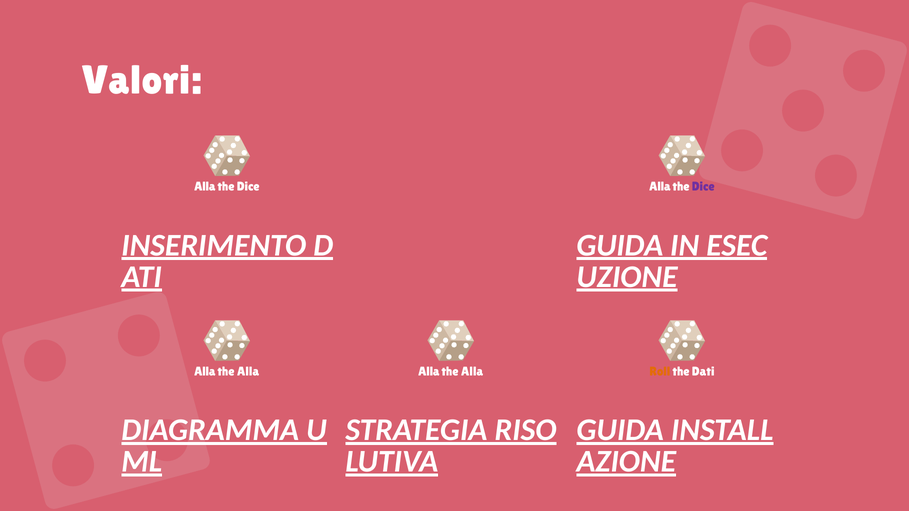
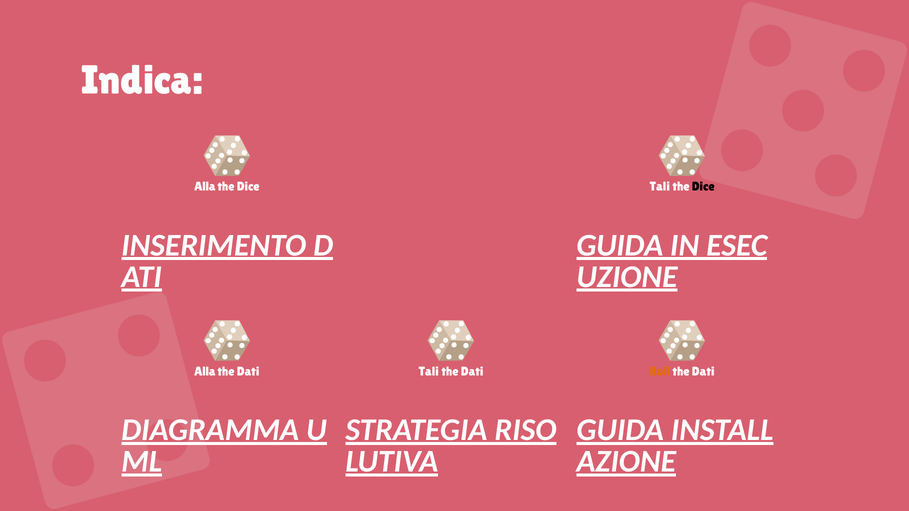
Valori: Valori -> Indica (142, 80)
Alla: Alla -> Tali (660, 187)
Dice colour: purple -> black (703, 187)
Alla: Alla -> Dati (248, 372)
Alla: Alla -> Tali (429, 372)
Alla: Alla -> Dati (472, 372)
